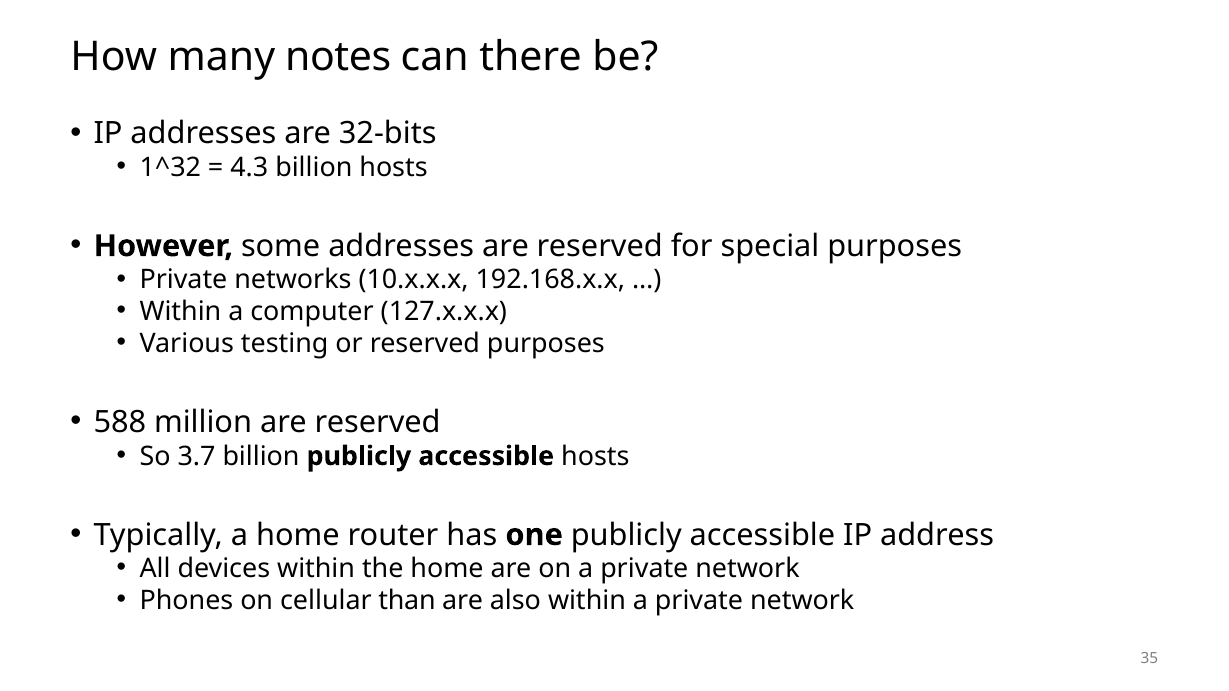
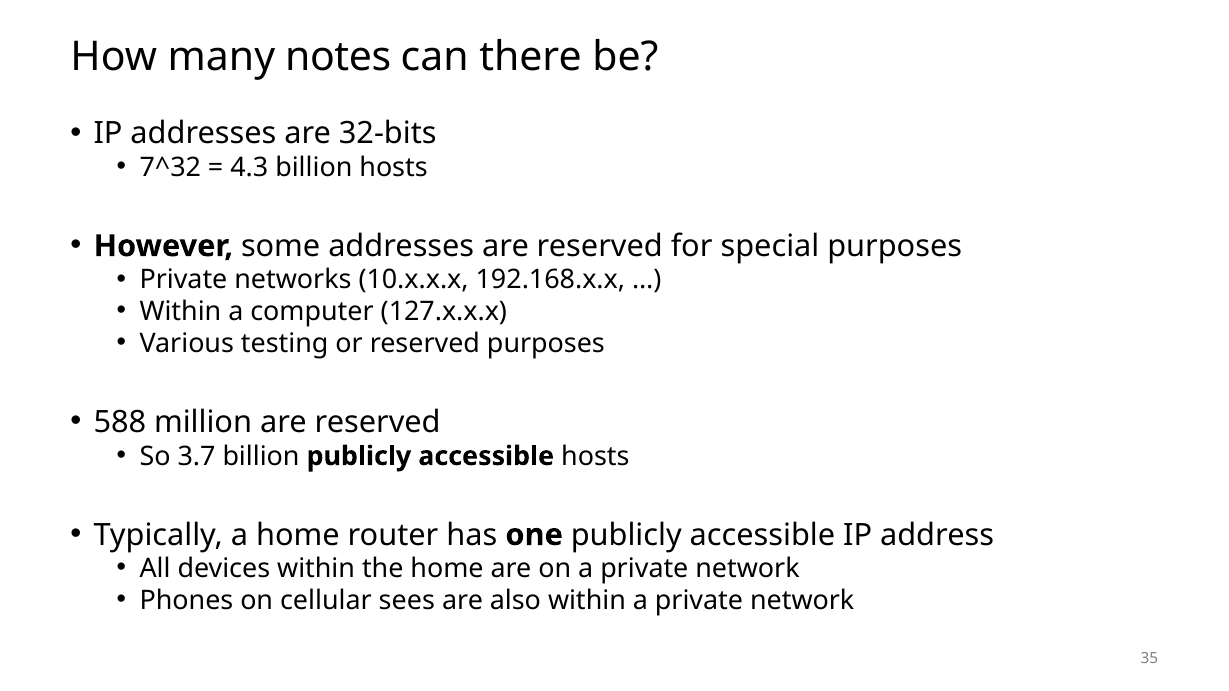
1^32: 1^32 -> 7^32 (170, 167)
than: than -> sees (407, 601)
